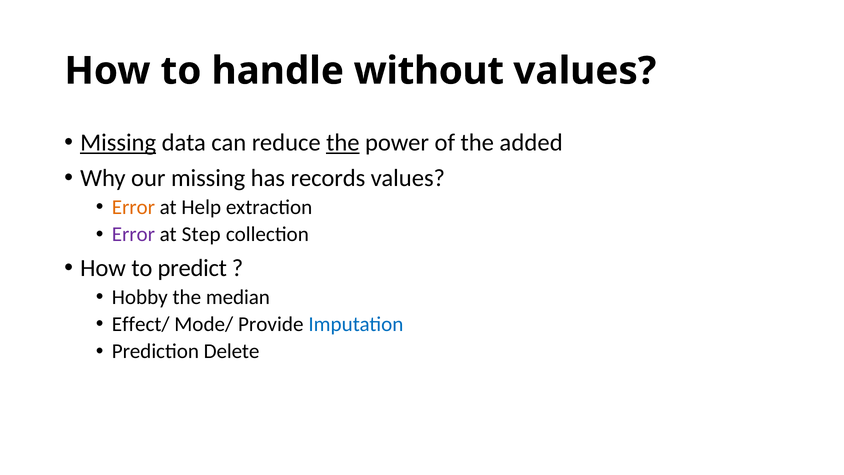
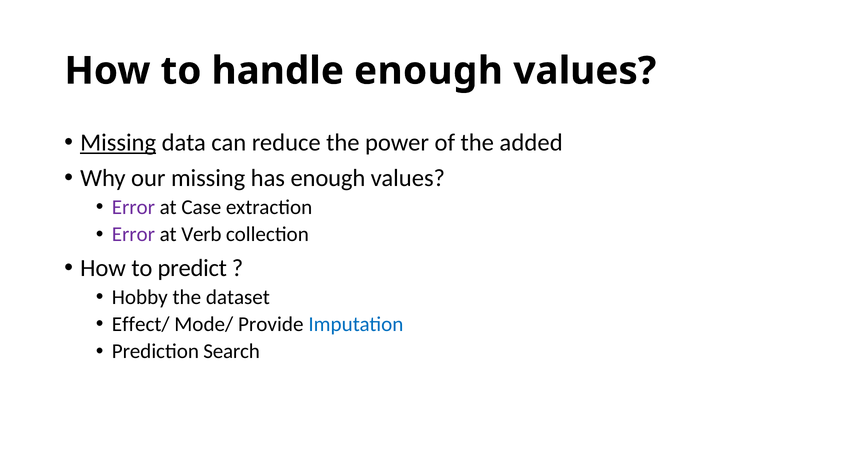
handle without: without -> enough (428, 71)
the underline: present -> none (343, 143)
has records: records -> enough (328, 178)
Error colour: orange -> purple (133, 207)
Help: Help -> Case (201, 207)
Step: Step -> Verb (201, 234)
median: median -> dataset (238, 297)
Delete: Delete -> Search (232, 351)
